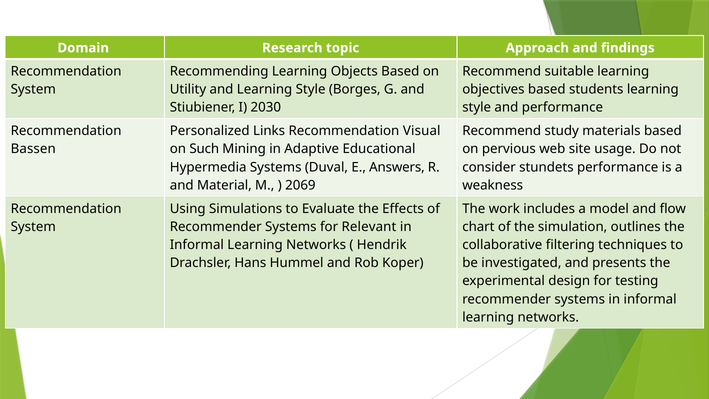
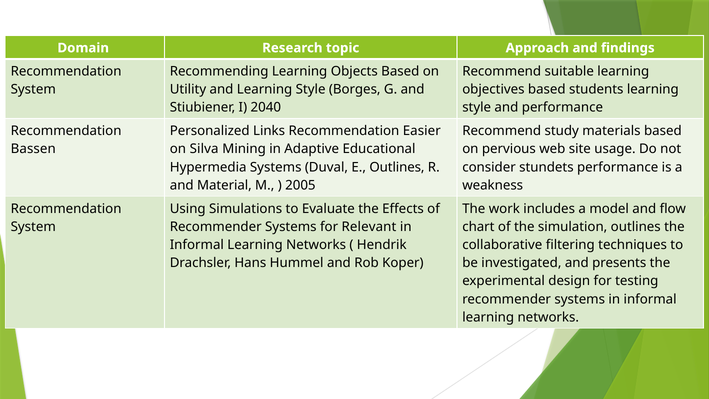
2030: 2030 -> 2040 (266, 107)
Visual: Visual -> Easier (422, 131)
Such: Such -> Silva (204, 149)
E Answers: Answers -> Outlines (397, 167)
2069: 2069 -> 2005 (300, 185)
